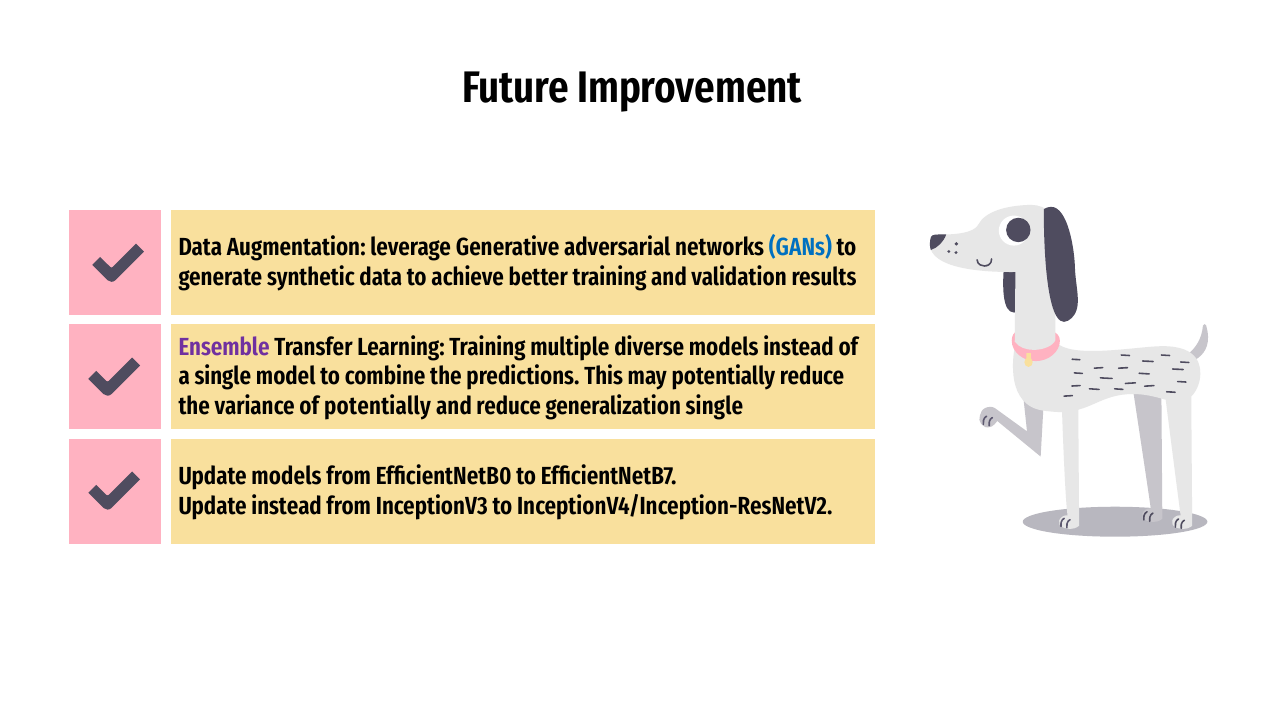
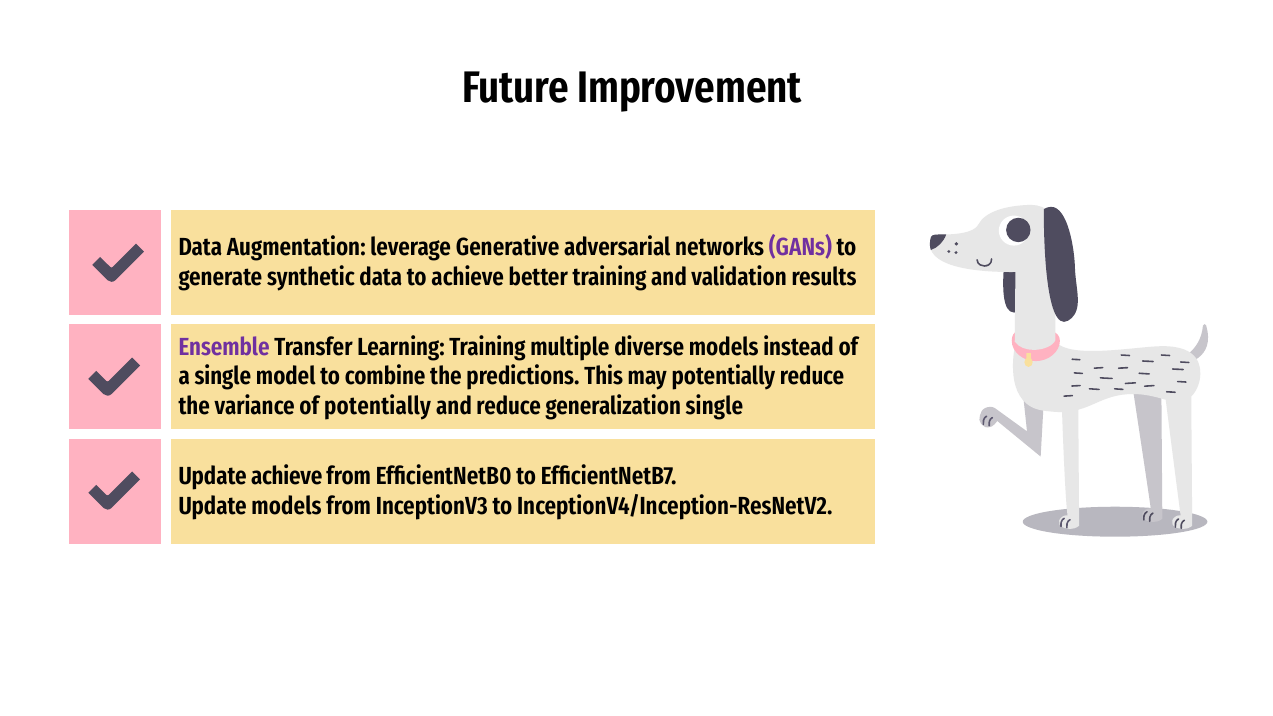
GANs colour: blue -> purple (800, 247)
Update models: models -> achieve (287, 476)
Update instead: instead -> models (287, 506)
